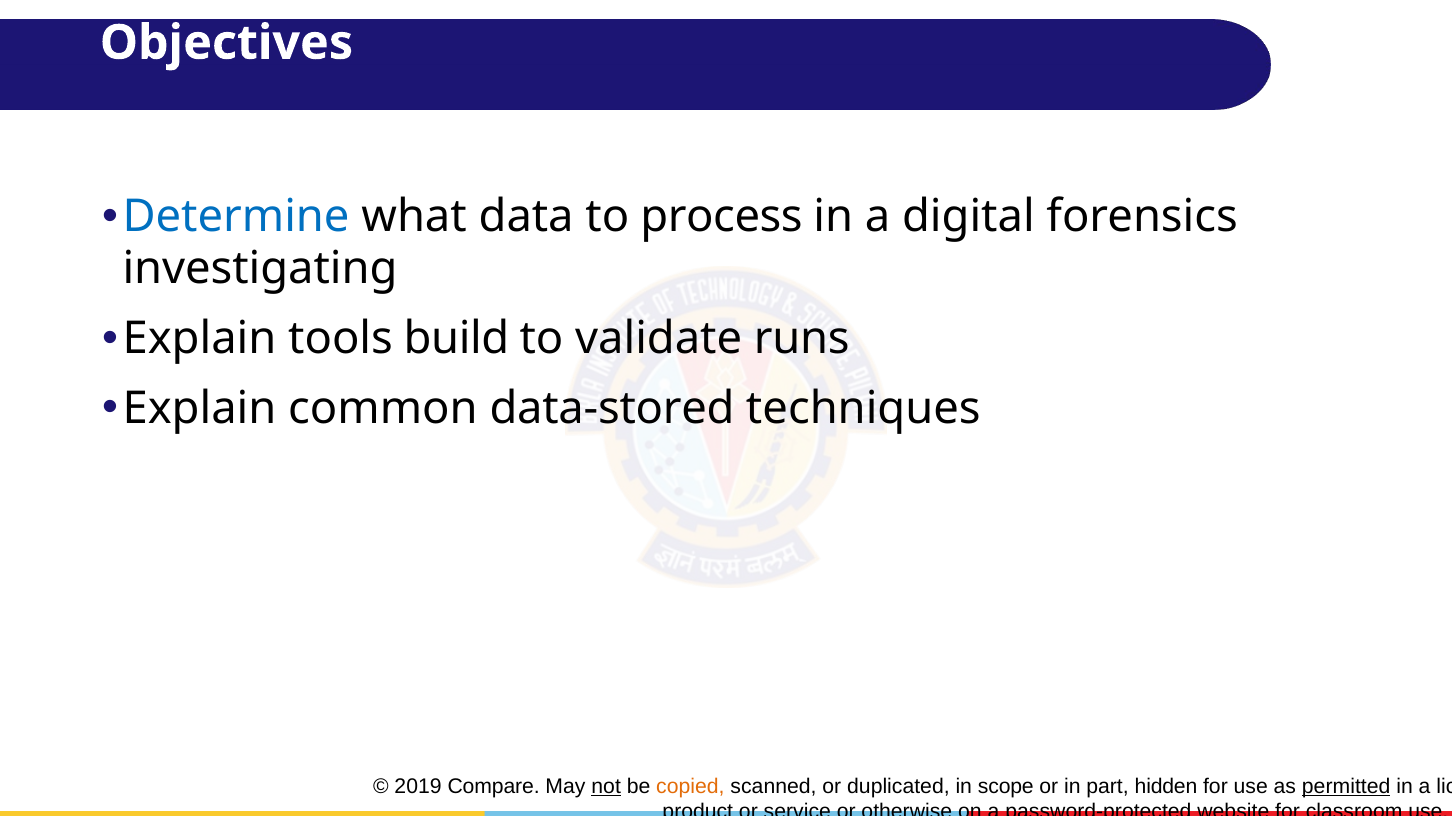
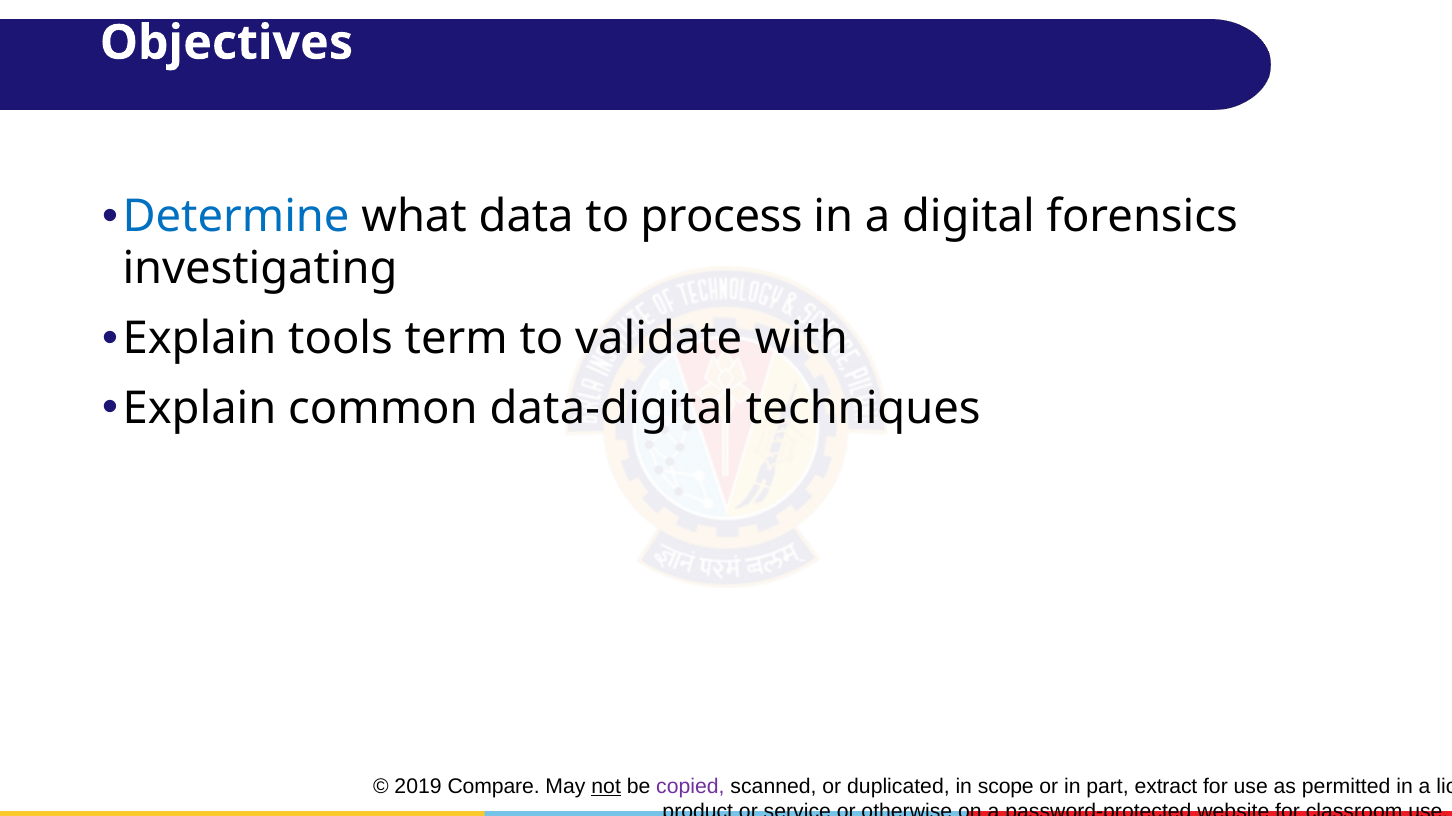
build: build -> term (456, 339)
validate runs: runs -> with (801, 339)
data-stored: data-stored -> data-digital (612, 408)
copied colour: orange -> purple (690, 787)
hidden: hidden -> extract (1166, 787)
permitted underline: present -> none (1346, 787)
